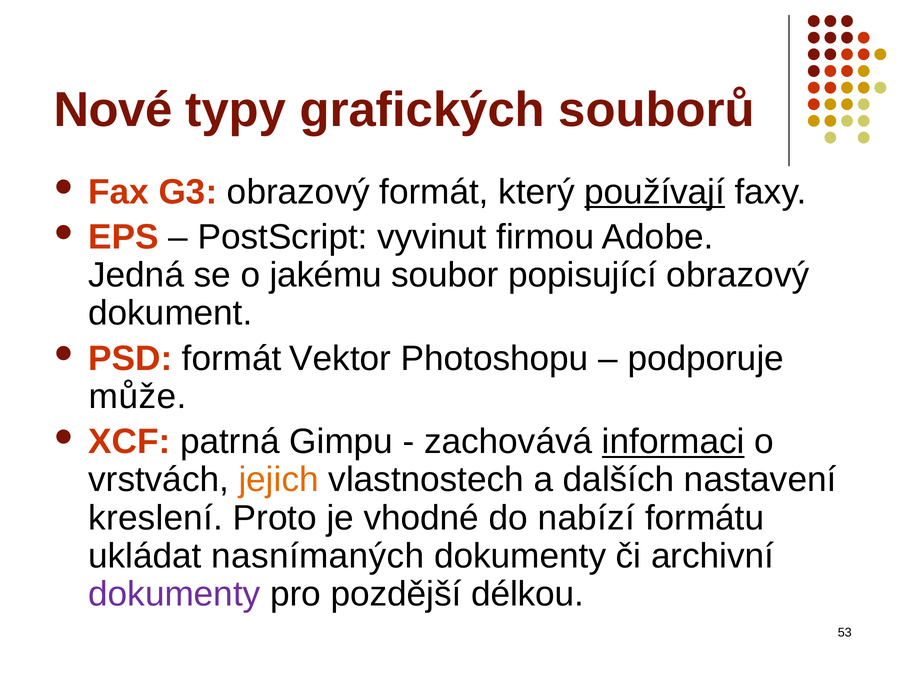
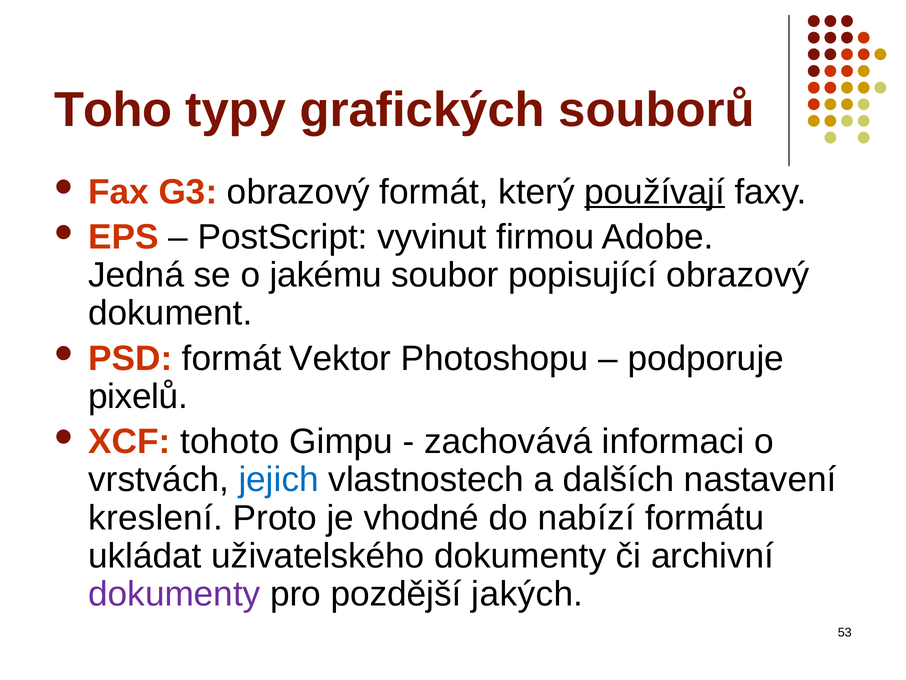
Nové: Nové -> Toho (113, 110)
může: může -> pixelů (138, 396)
patrná: patrná -> tohoto (230, 441)
informaci underline: present -> none (673, 441)
jejich colour: orange -> blue (279, 479)
nasnímaných: nasnímaných -> uživatelského (318, 556)
délkou: délkou -> jakých (527, 594)
